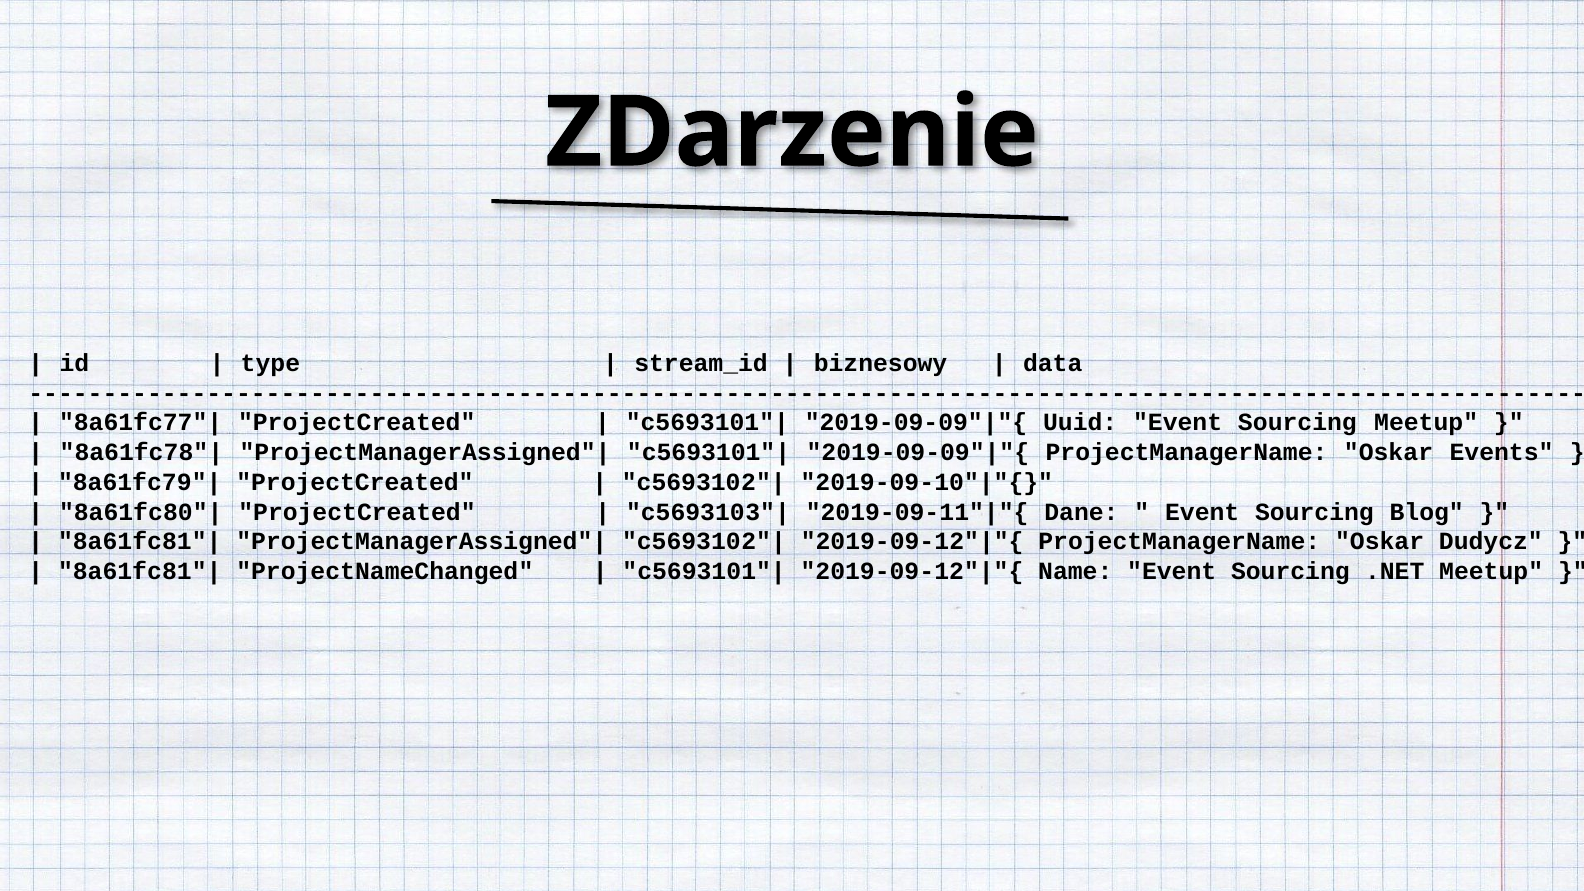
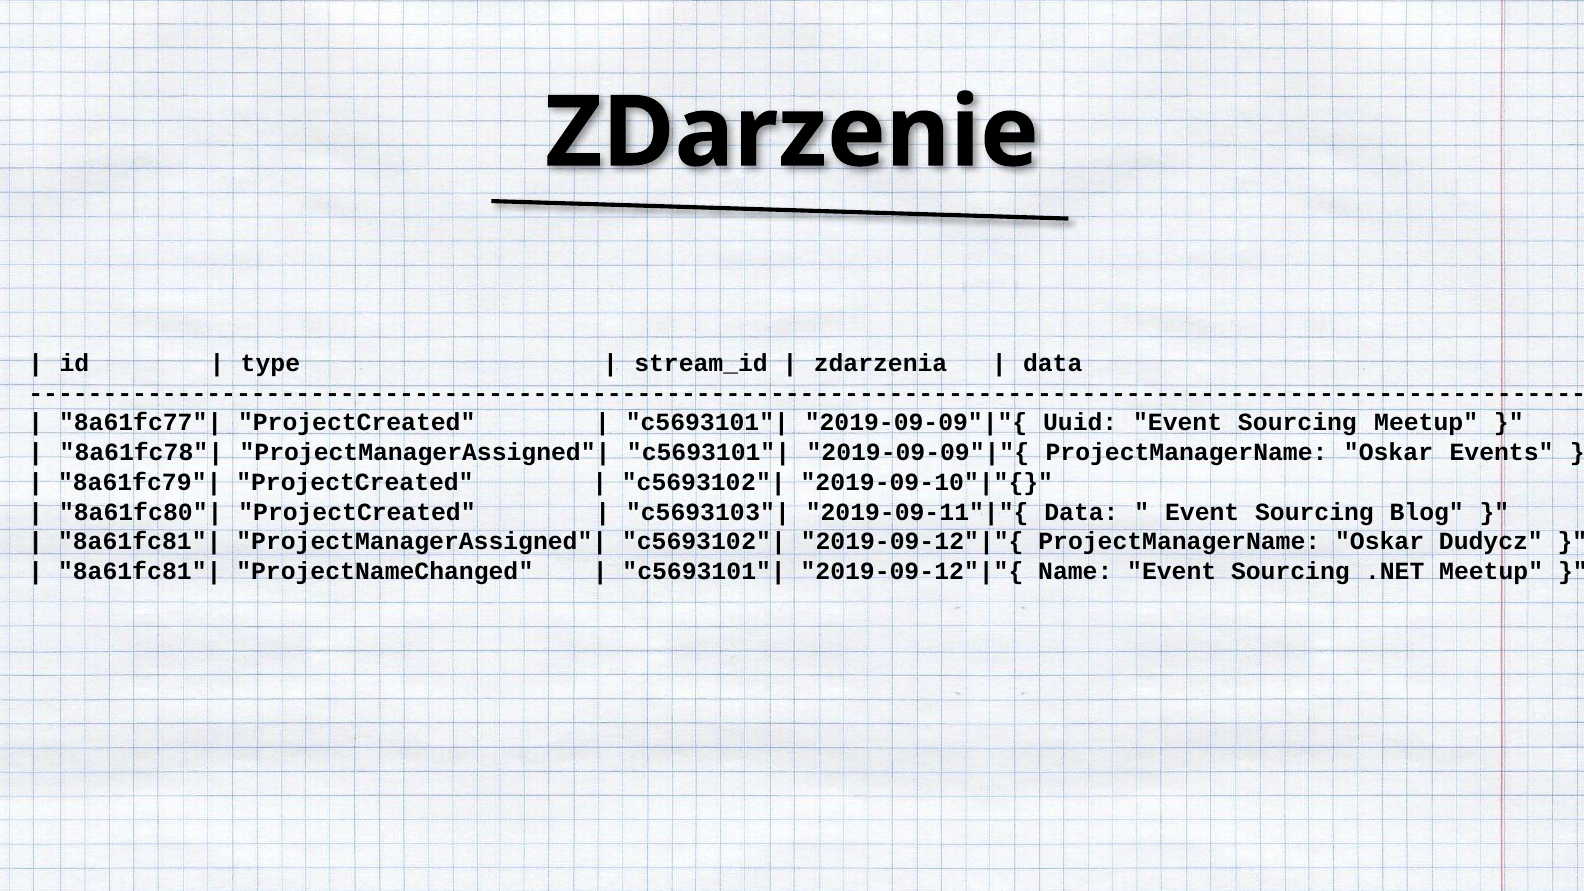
biznesowy: biznesowy -> zdarzenia (881, 363)
Dane: Dane -> Data (1081, 512)
